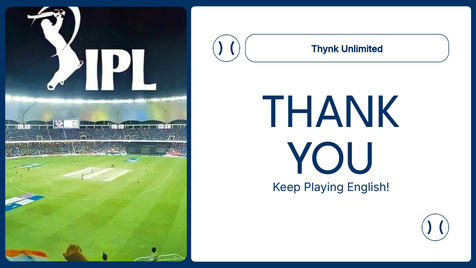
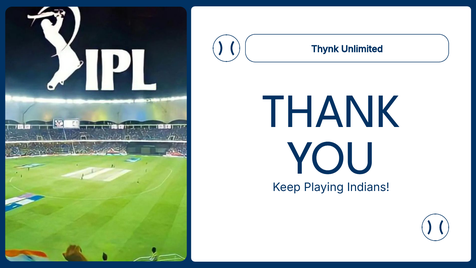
English: English -> Indians (368, 187)
